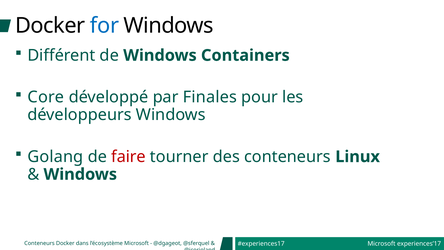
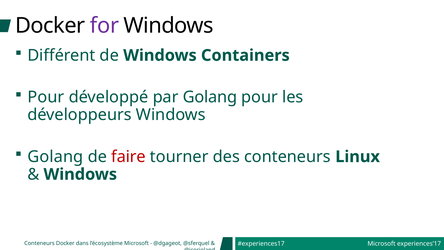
for colour: blue -> purple (104, 25)
Core: Core -> Pour (46, 97)
par Finales: Finales -> Golang (210, 97)
